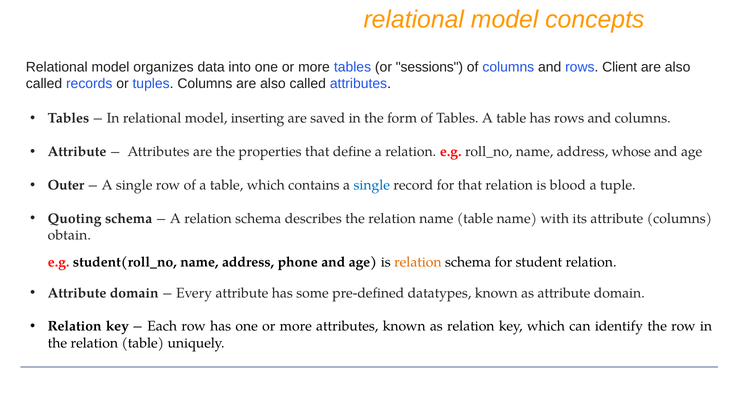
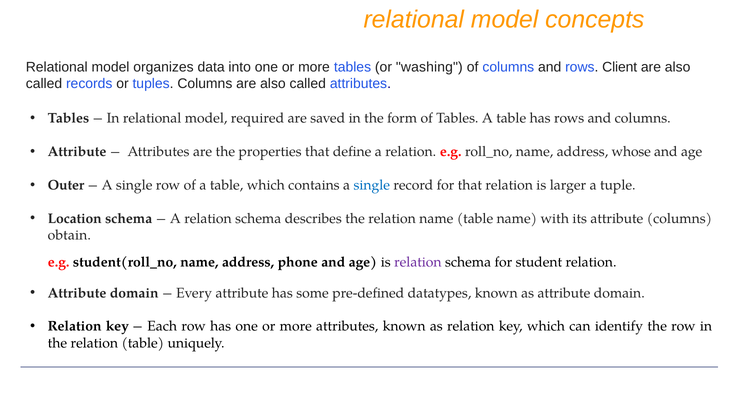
sessions: sessions -> washing (429, 67)
inserting: inserting -> required (258, 118)
blood: blood -> larger (568, 185)
Quoting: Quoting -> Location (75, 219)
relation colour: orange -> purple (418, 262)
